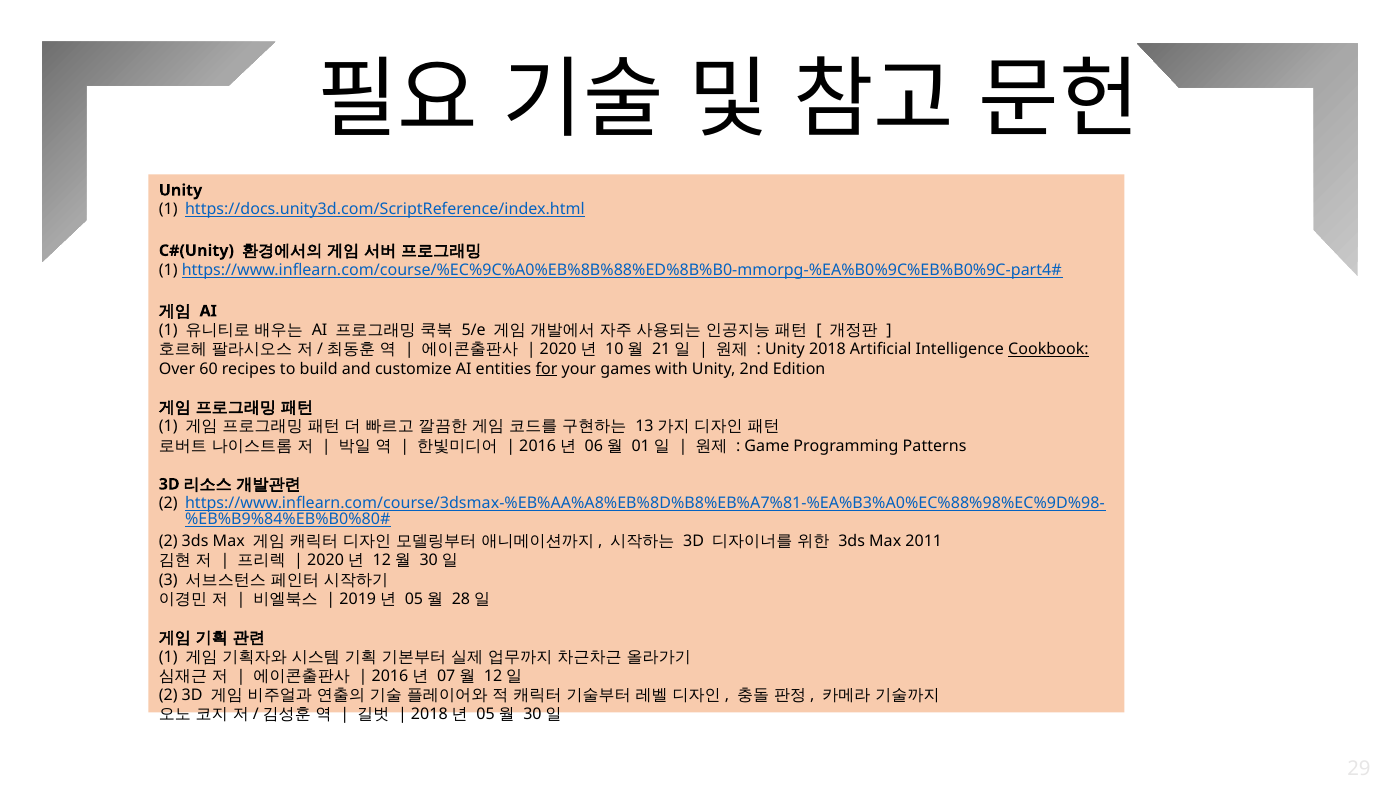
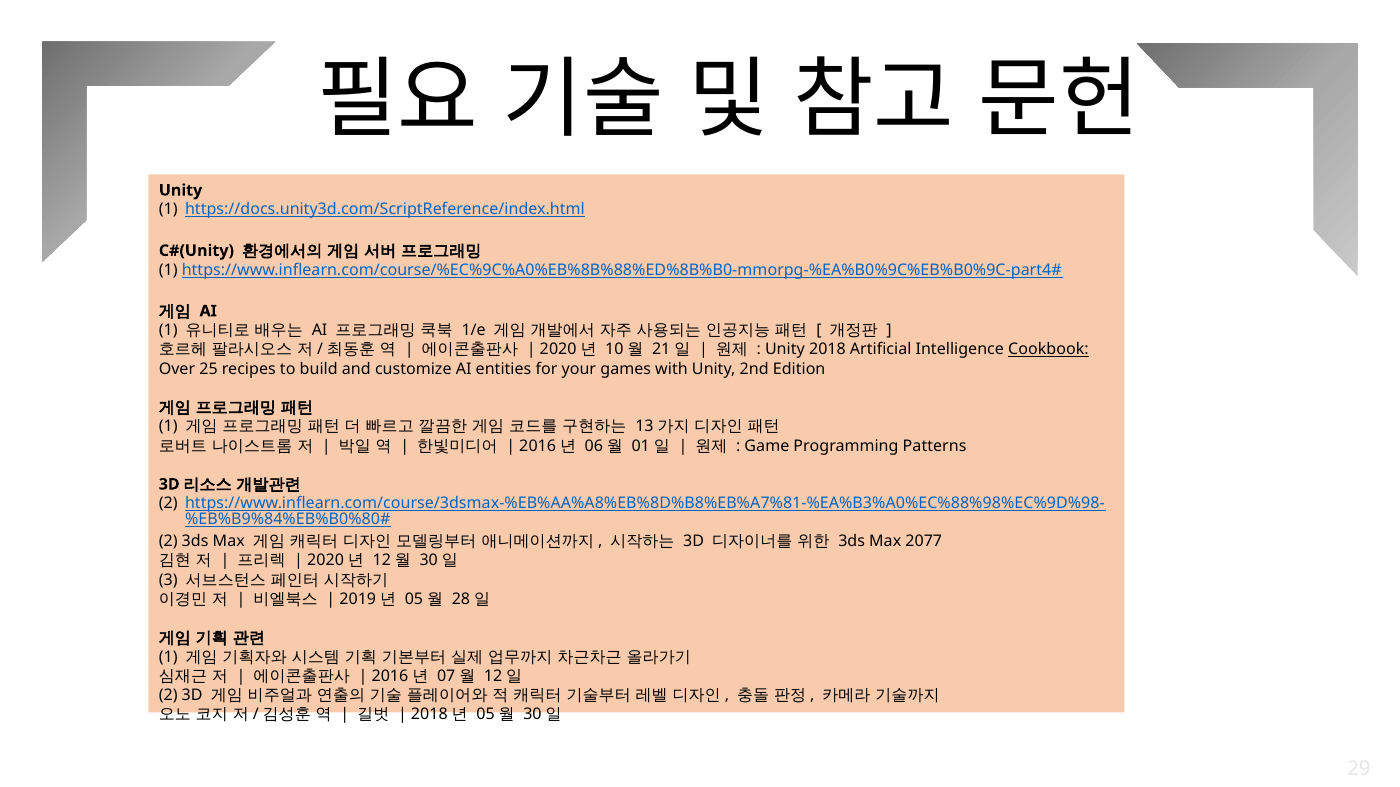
5/e: 5/e -> 1/e (474, 330)
60: 60 -> 25 (209, 369)
for underline: present -> none (547, 369)
2011: 2011 -> 2077 (924, 542)
